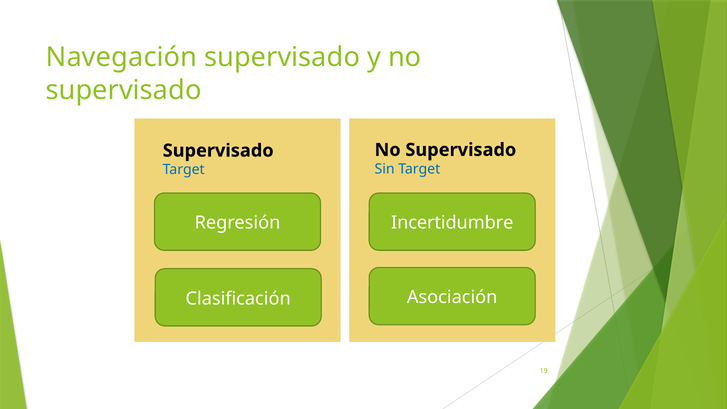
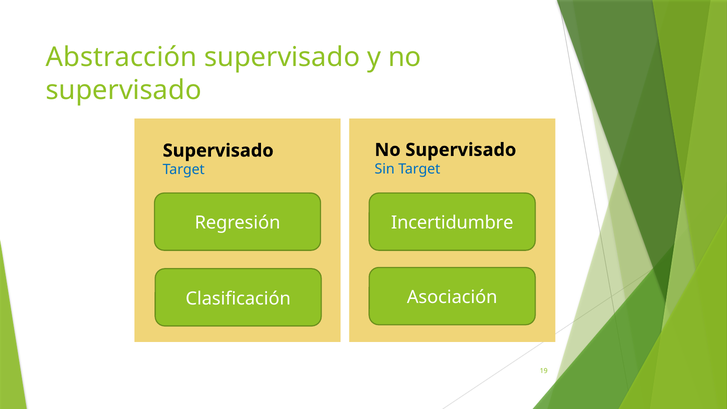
Navegación: Navegación -> Abstracción (121, 57)
